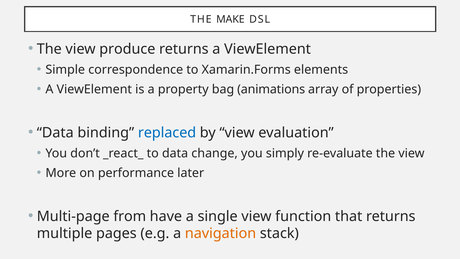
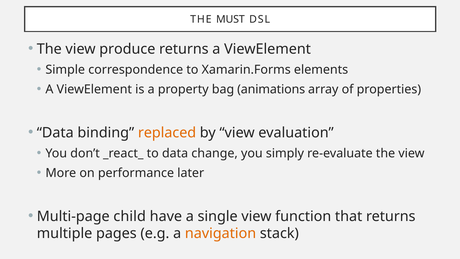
MAKE: MAKE -> MUST (230, 19)
replaced colour: blue -> orange (167, 132)
from: from -> child (130, 216)
